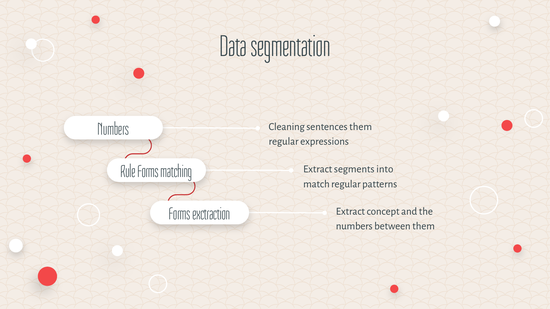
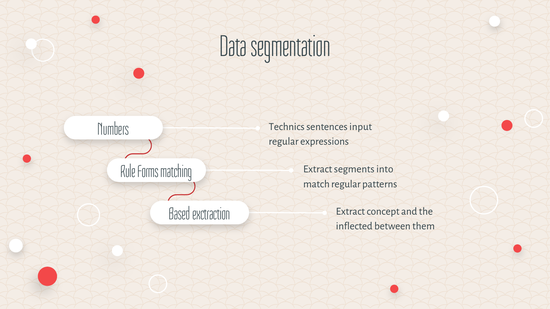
Cleaning: Cleaning -> Technics (287, 127)
sentences them: them -> input (361, 127)
Forms: Forms -> Based (179, 214)
numbers: numbers -> inflected (354, 226)
